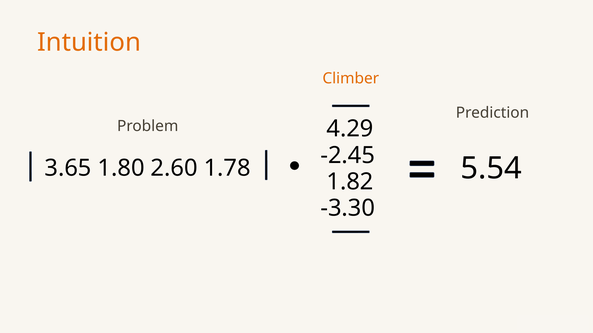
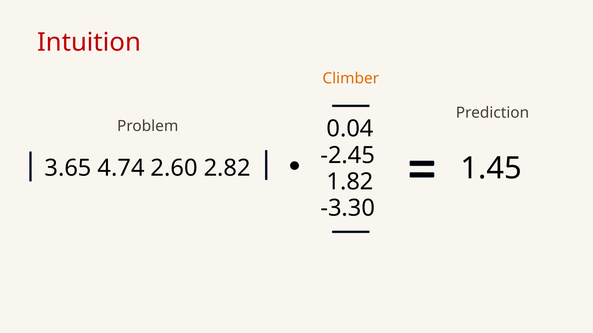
Intuition colour: orange -> red (89, 43)
4.29: 4.29 -> 0.04 (350, 129)
5.54: 5.54 -> 1.45 (491, 169)
1.80: 1.80 -> 4.74 (121, 168)
1.78: 1.78 -> 2.82 (227, 168)
